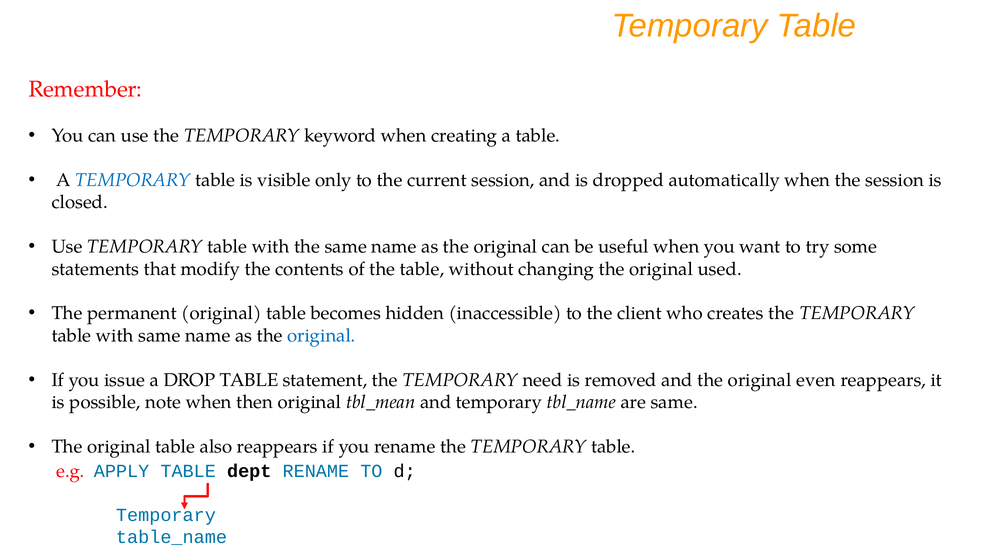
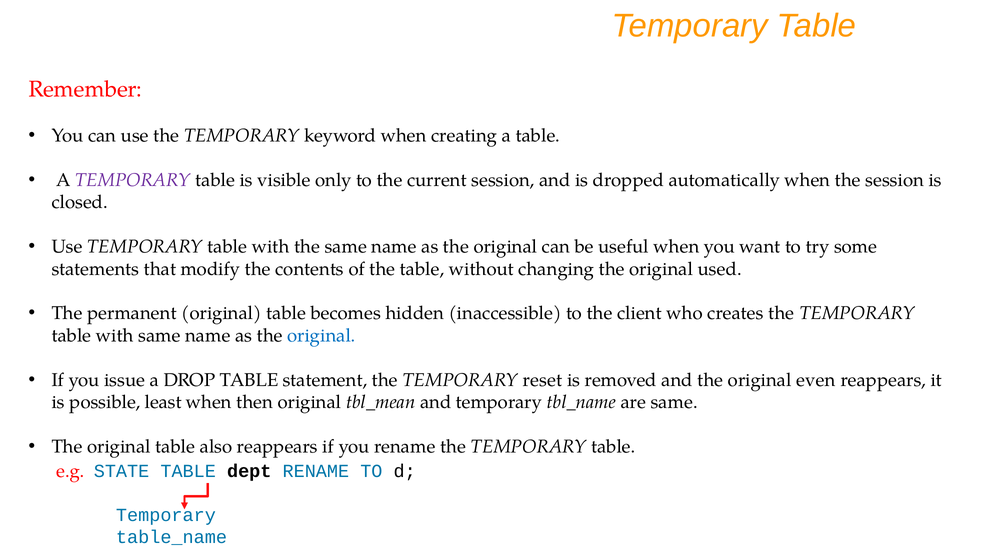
TEMPORARY colour: blue -> purple (133, 180)
need: need -> reset (542, 380)
note: note -> least (163, 402)
APPLY: APPLY -> STATE (122, 471)
